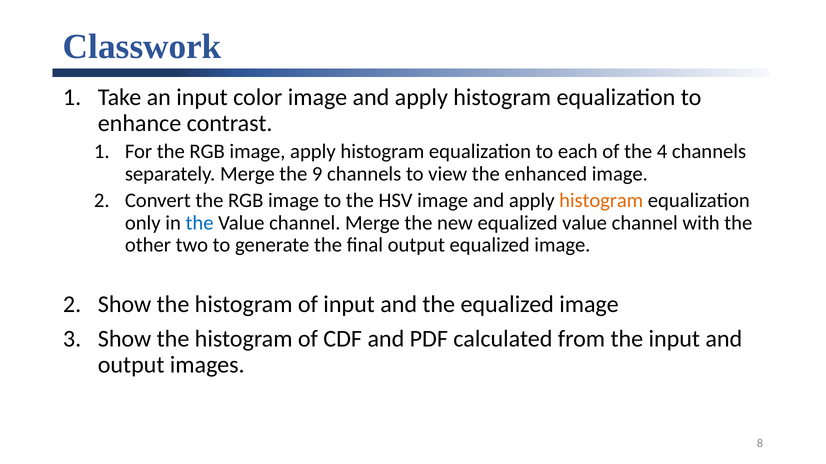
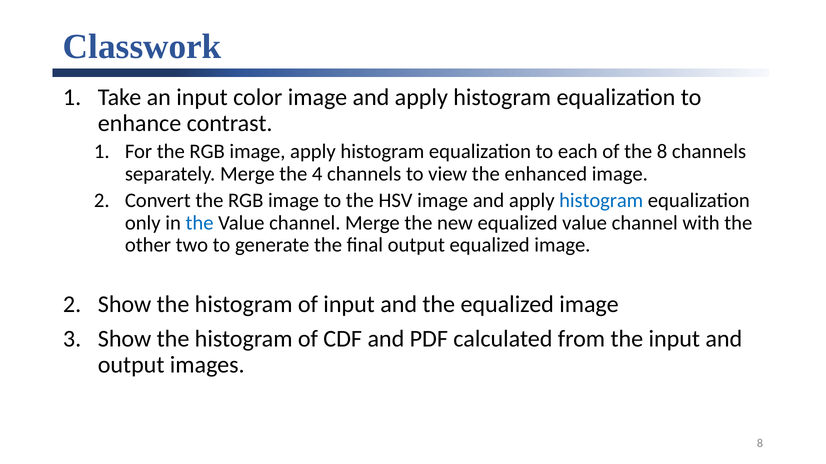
the 4: 4 -> 8 (662, 152)
9: 9 -> 4 (317, 174)
histogram colour: orange -> blue (601, 201)
